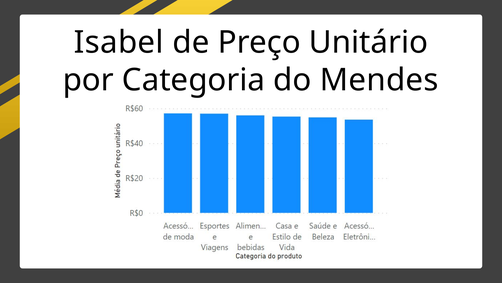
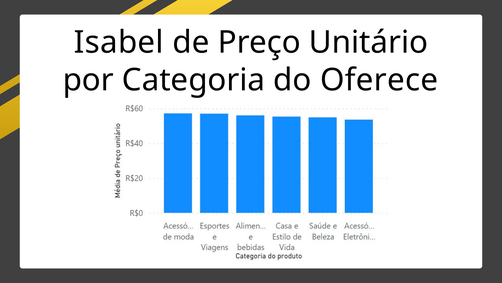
Mendes: Mendes -> Oferece (379, 80)
